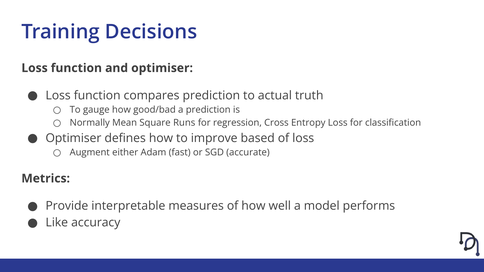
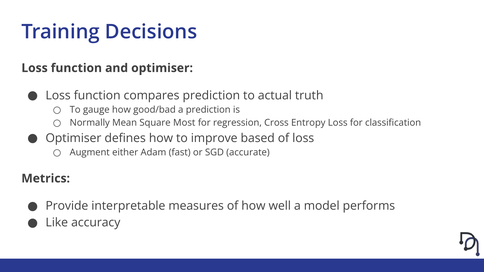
Runs: Runs -> Most (184, 123)
